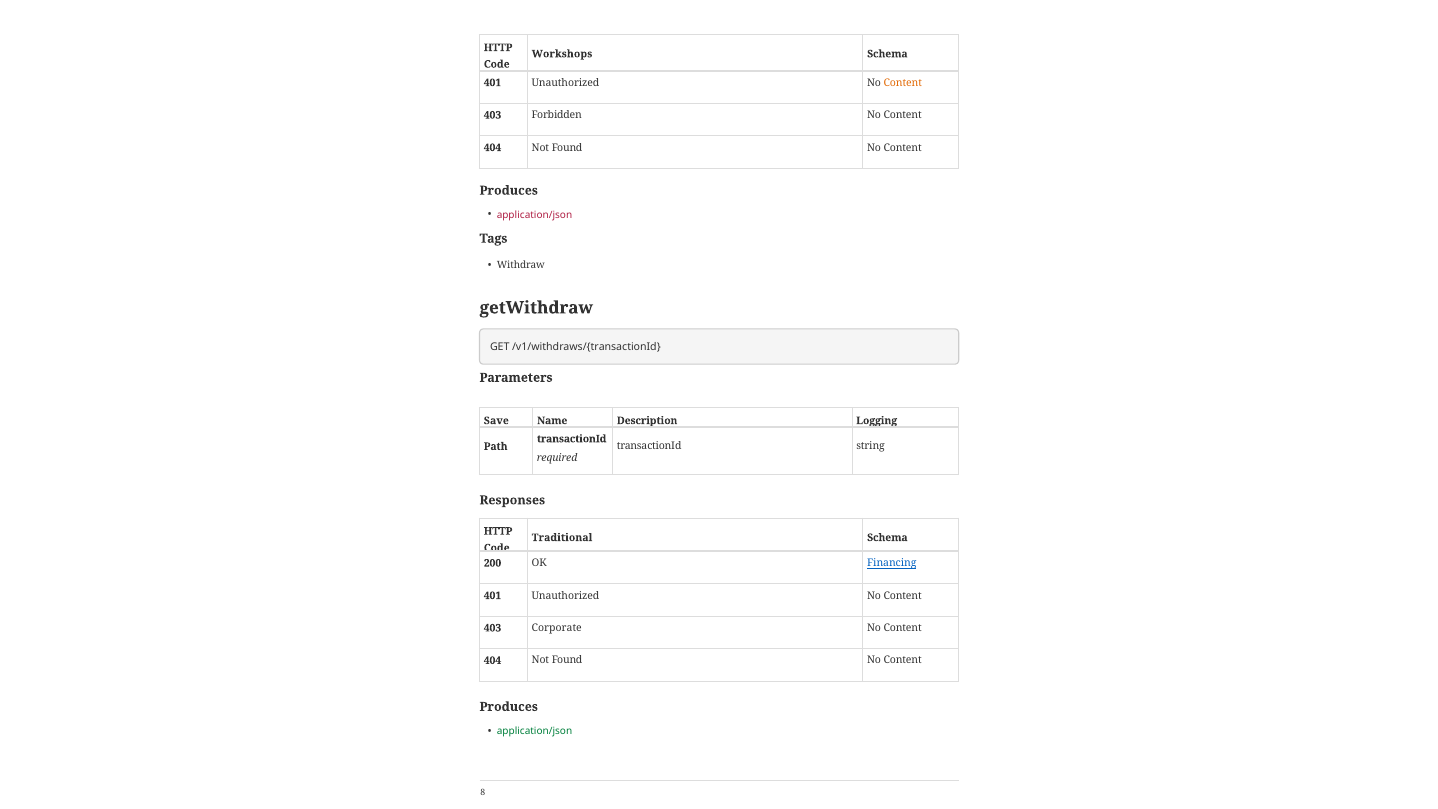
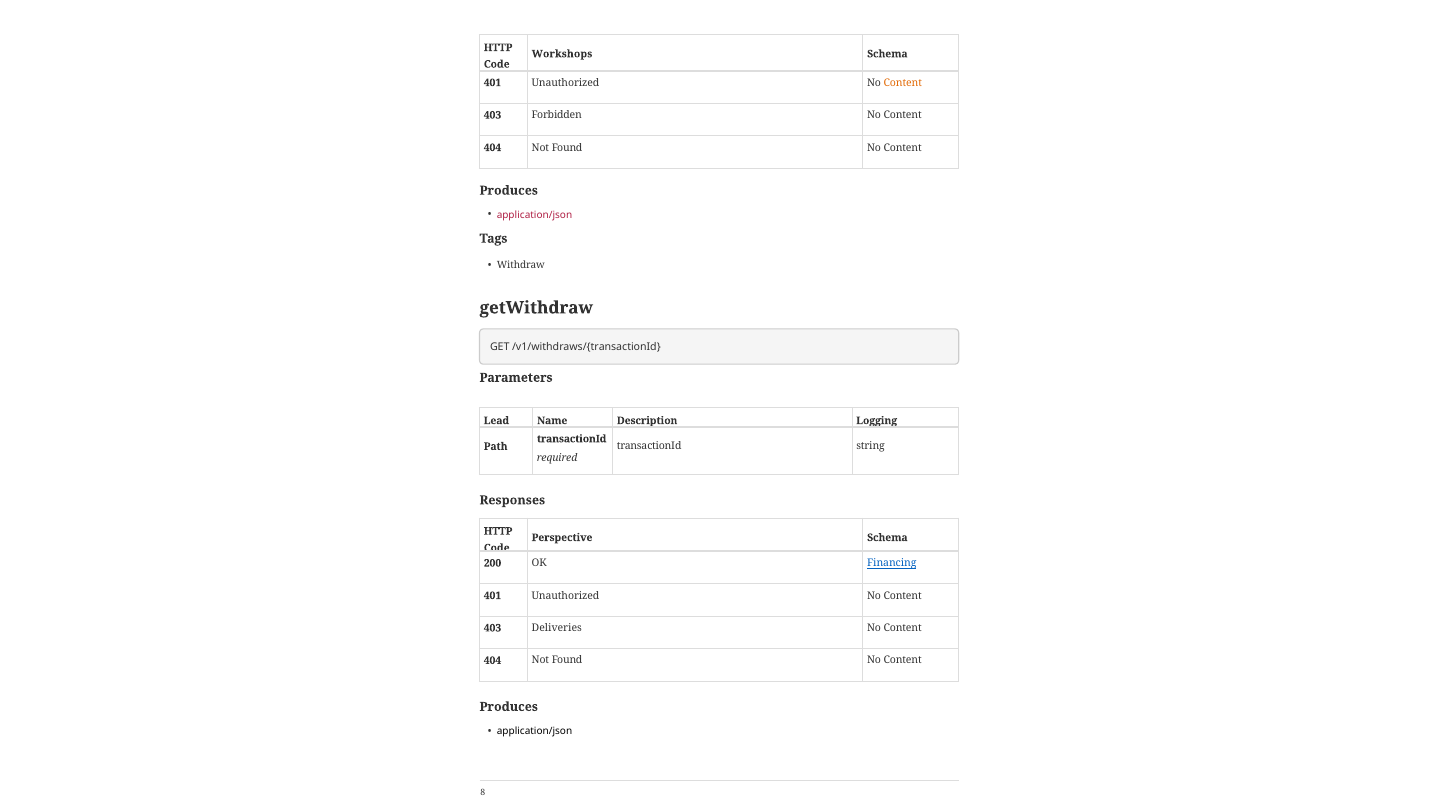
Save: Save -> Lead (496, 421)
Traditional: Traditional -> Perspective (562, 537)
Corporate: Corporate -> Deliveries (557, 628)
application/json colour: green -> black (535, 731)
